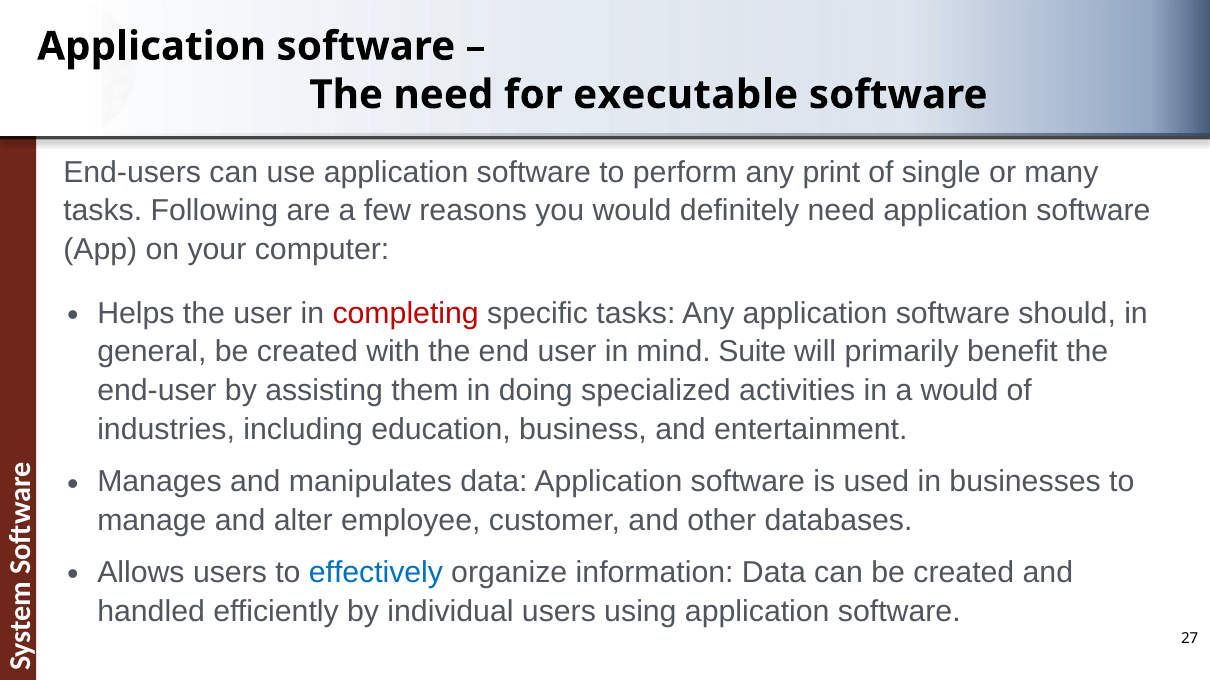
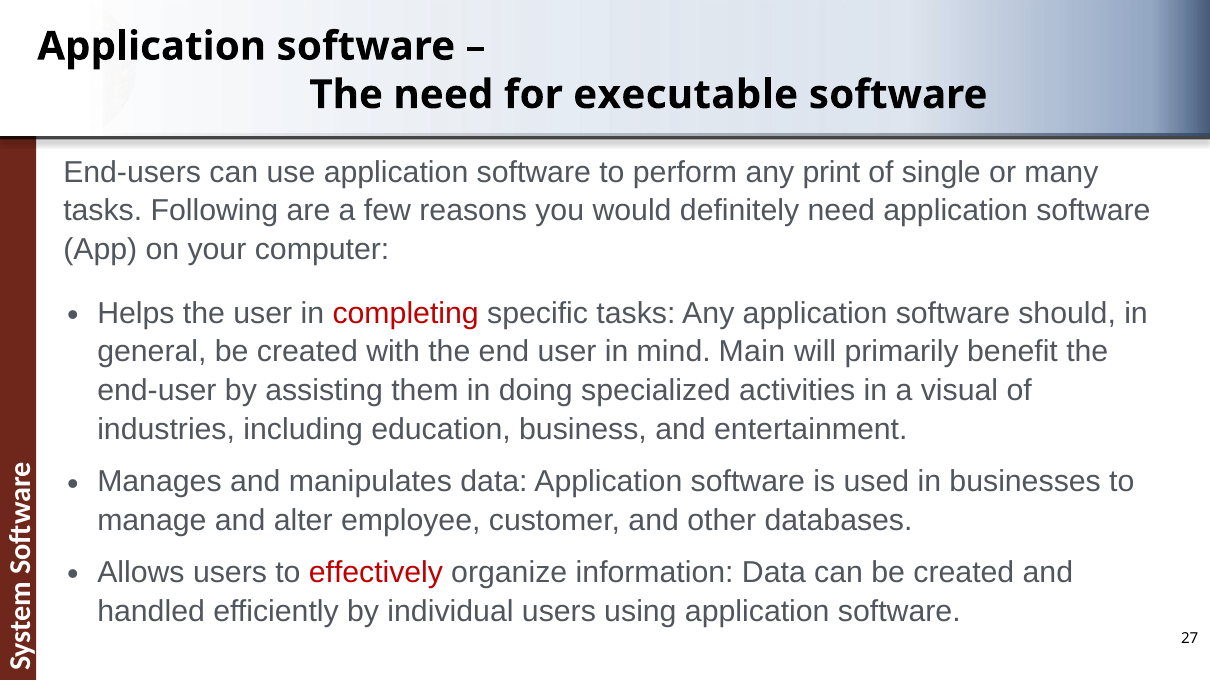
Suite: Suite -> Main (752, 352)
a would: would -> visual (959, 391)
effectively colour: blue -> red (376, 573)
